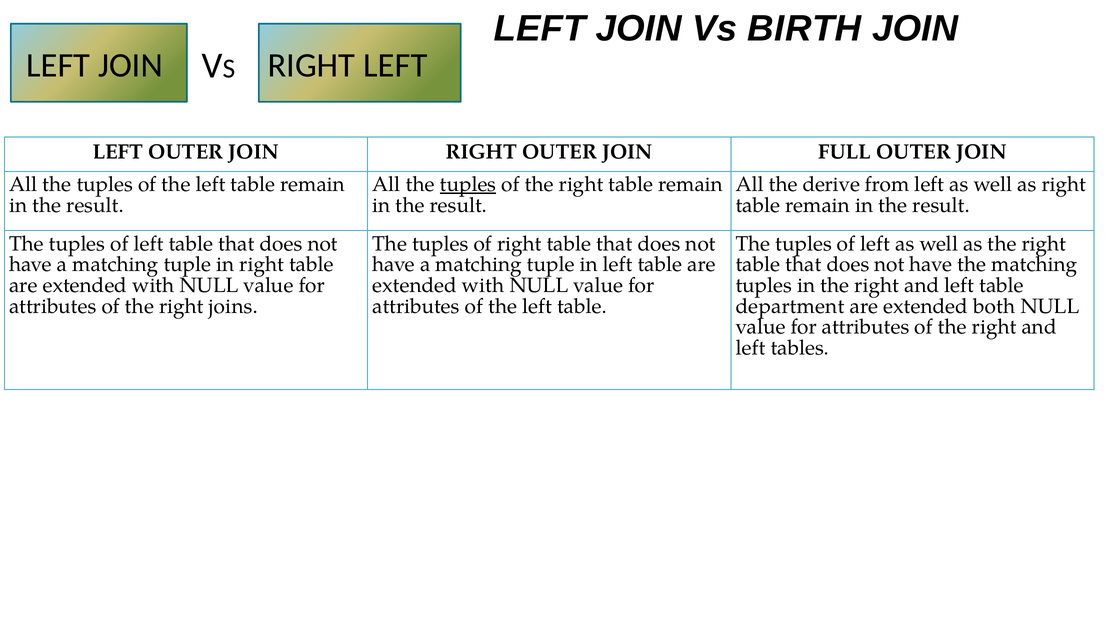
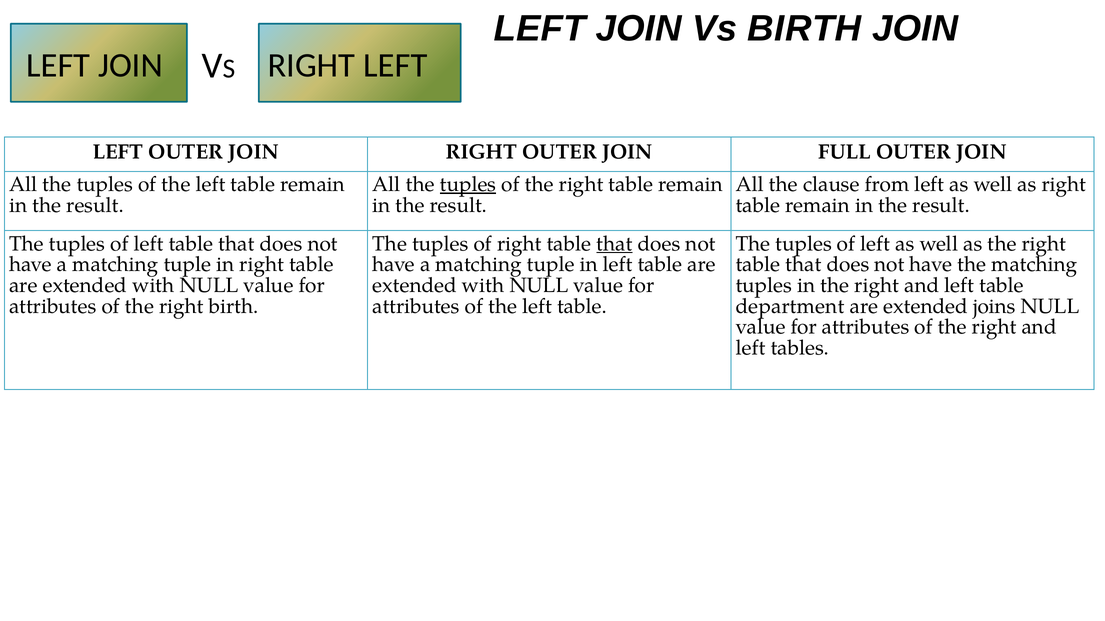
derive: derive -> clause (831, 185)
that underline: none -> present (614, 244)
right joins: joins -> birth (233, 306)
both: both -> joins (994, 306)
